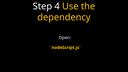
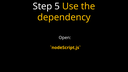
4: 4 -> 5 (57, 6)
